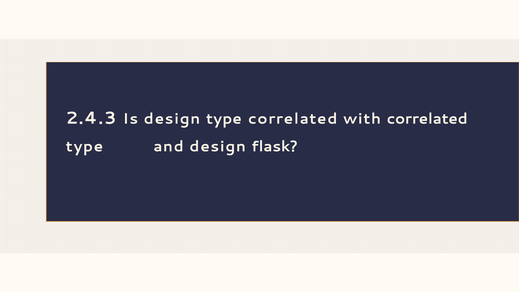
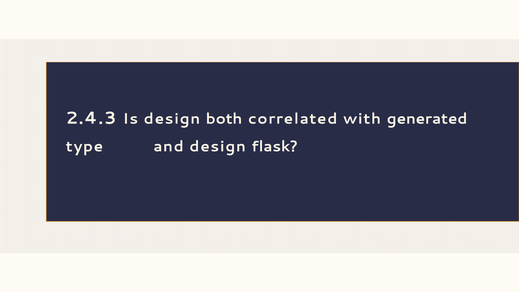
design type: type -> both (224, 119)
with correlated: correlated -> generated (427, 119)
